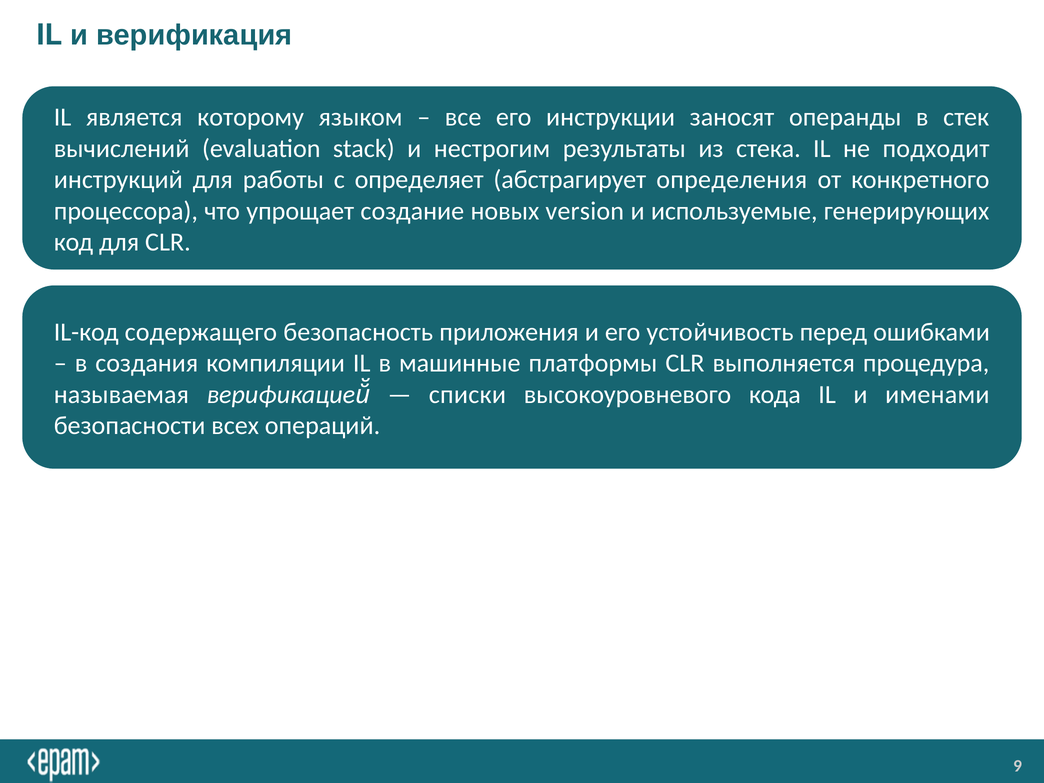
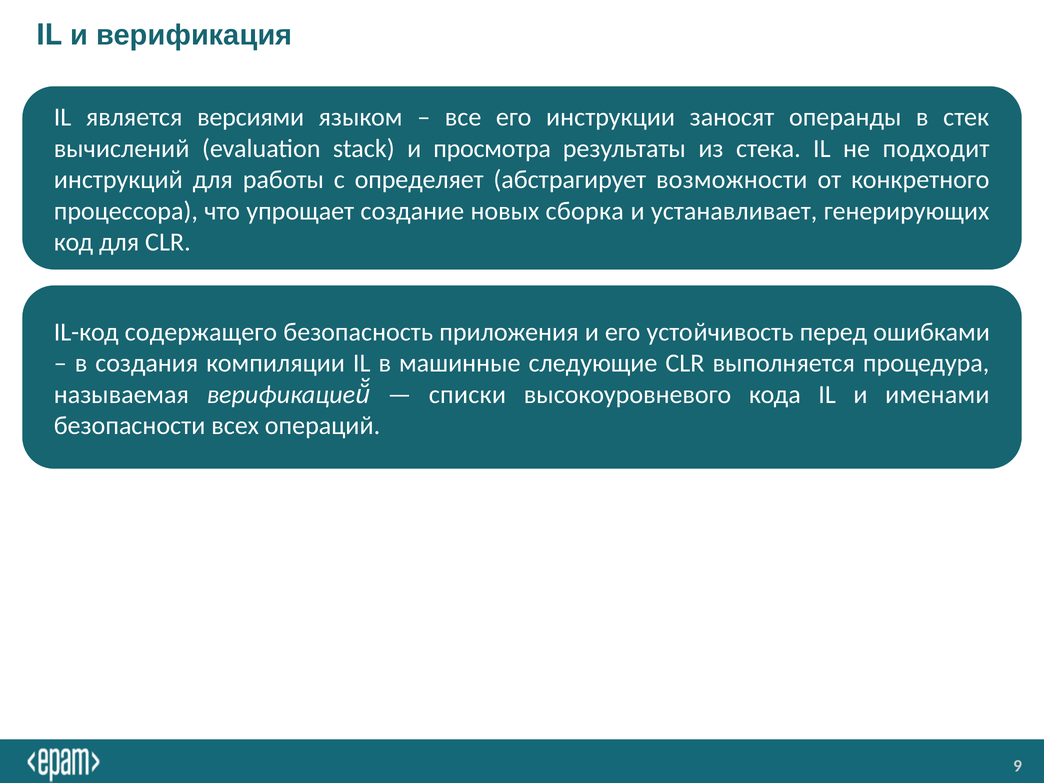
которому: которому -> версиями (251, 117)
нестрогим: нестрогим -> просмотра (492, 148)
определения: определения -> возможности (732, 180)
version: version -> сборка (585, 211)
используемые: используемые -> устанавливает (734, 211)
платформы: платформы -> следующие (593, 363)
